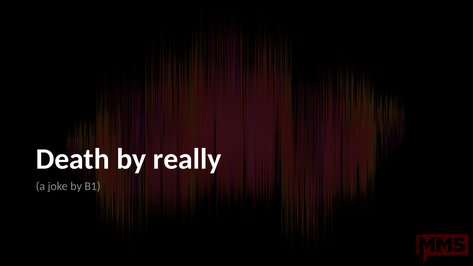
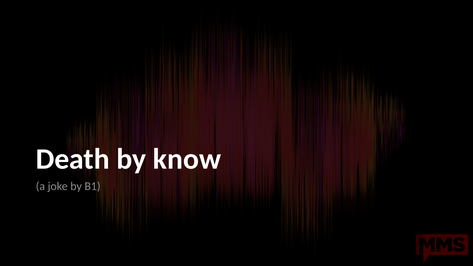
really: really -> know (187, 159)
